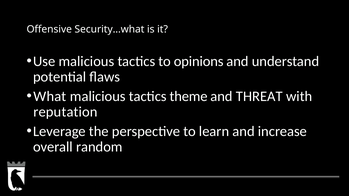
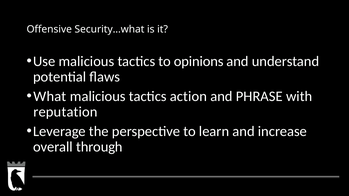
theme: theme -> action (188, 96)
THREAT: THREAT -> PHRASE (259, 96)
random: random -> through (99, 147)
